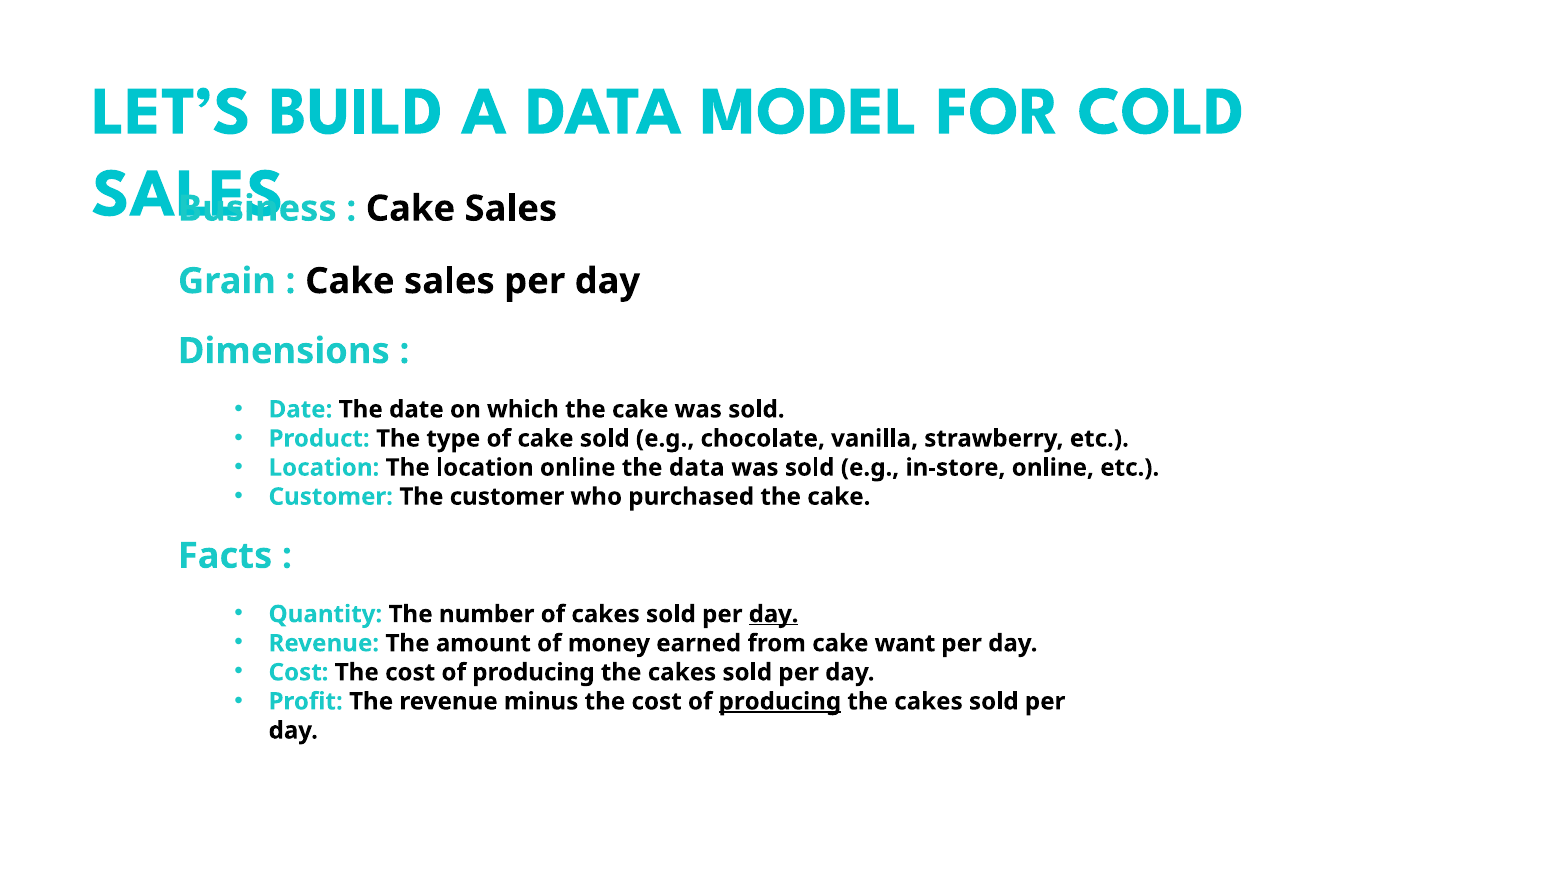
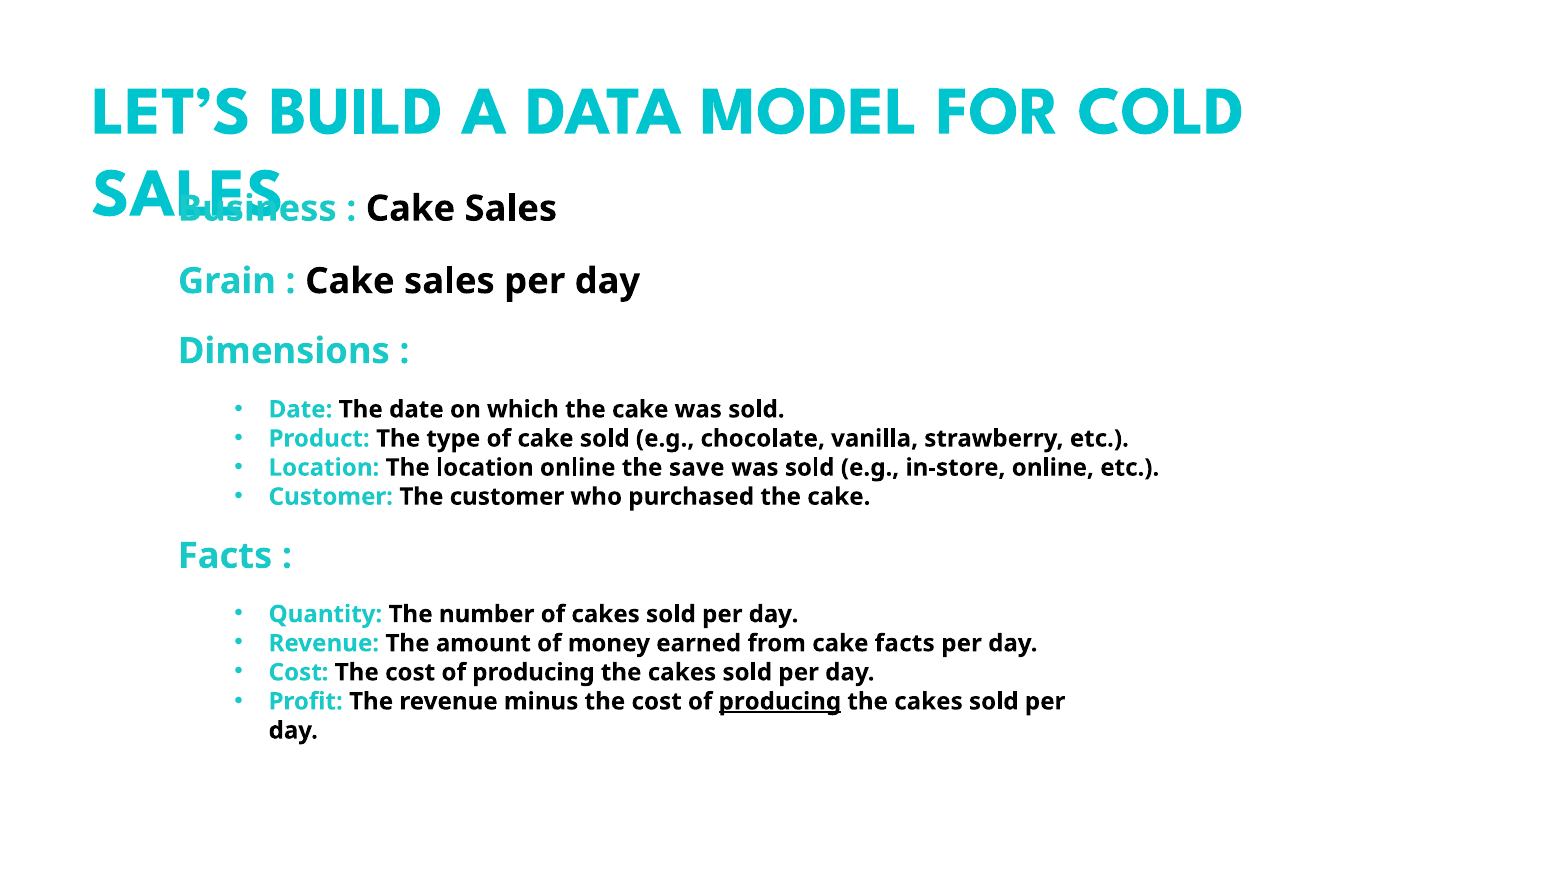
the data: data -> save (697, 468)
day underline: present -> none (774, 614)
from cake want: want -> facts (905, 643)
